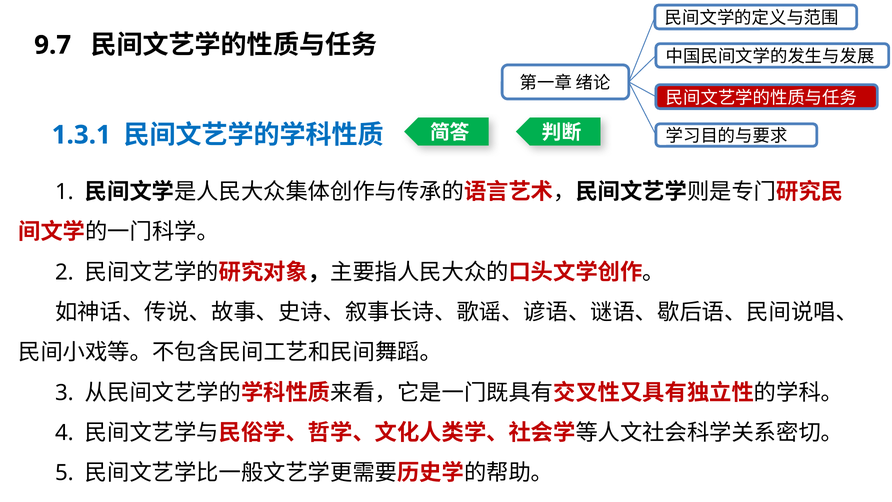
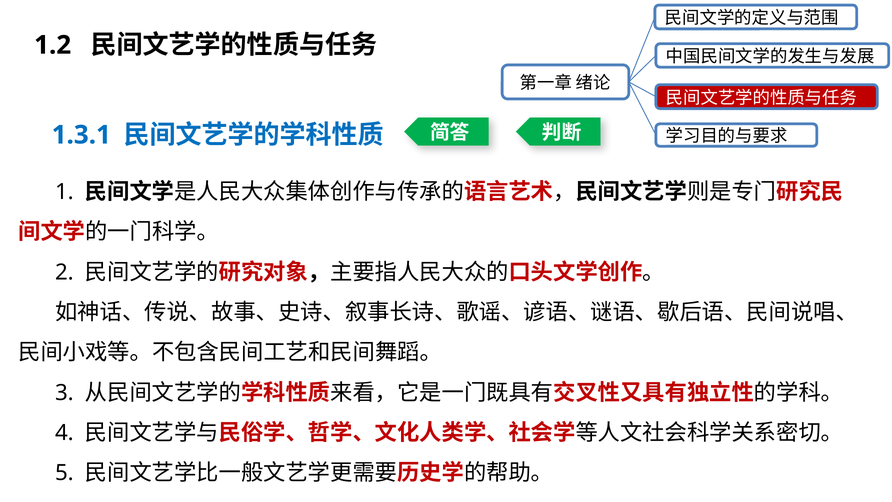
9.7: 9.7 -> 1.2 (53, 45)
